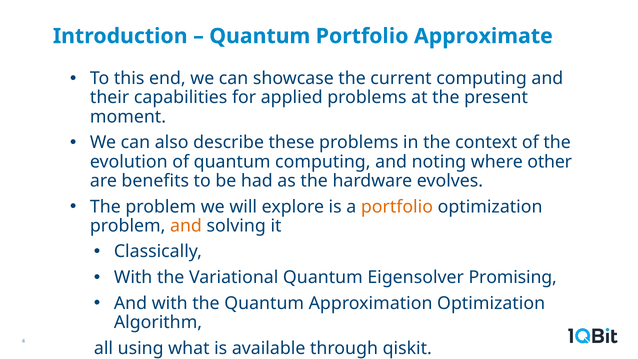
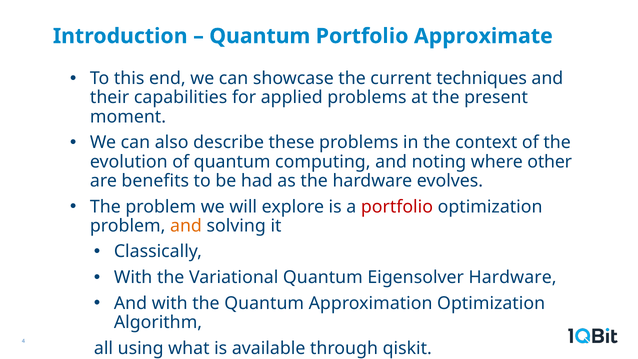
current computing: computing -> techniques (482, 78)
portfolio colour: orange -> red (397, 207)
Eigensolver Promising: Promising -> Hardware (513, 277)
